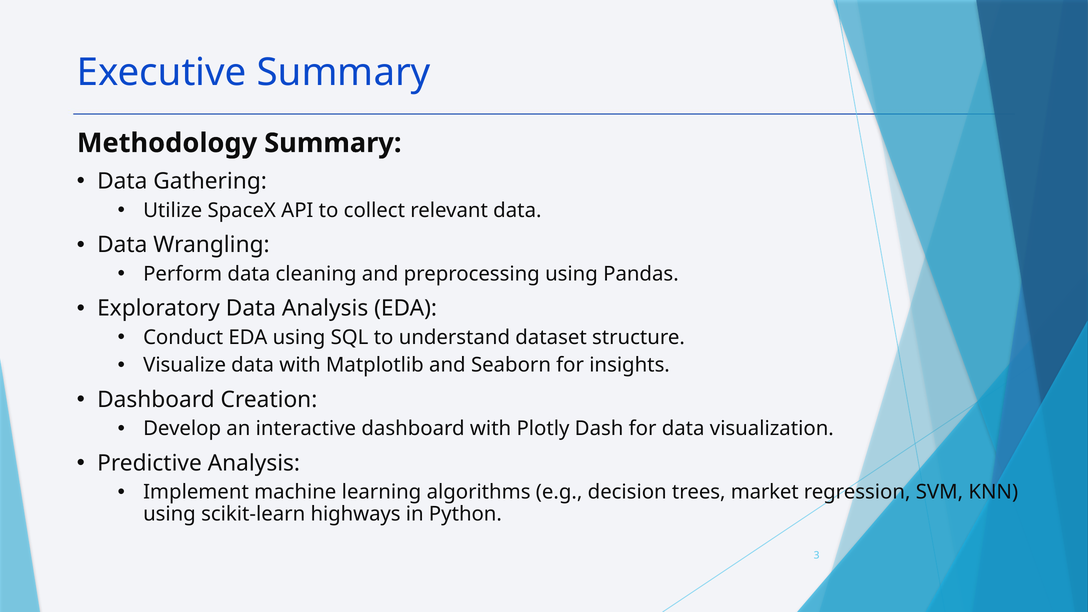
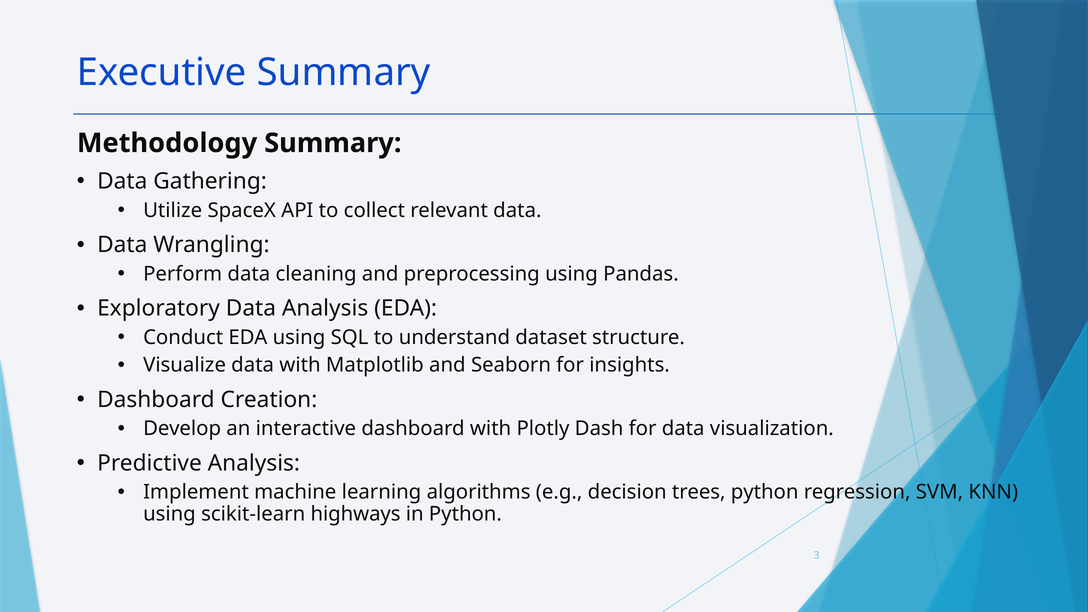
trees market: market -> python (765, 492)
